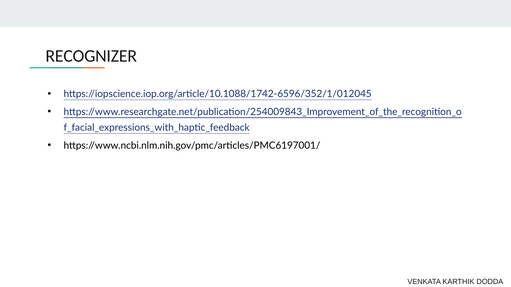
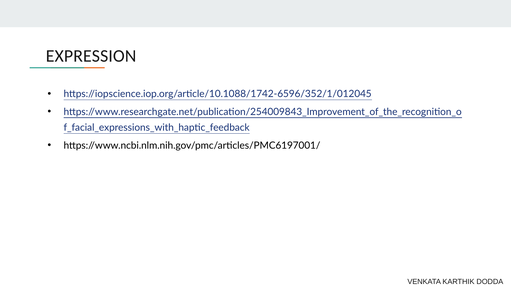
RECOGNIZER: RECOGNIZER -> EXPRESSION (91, 56)
